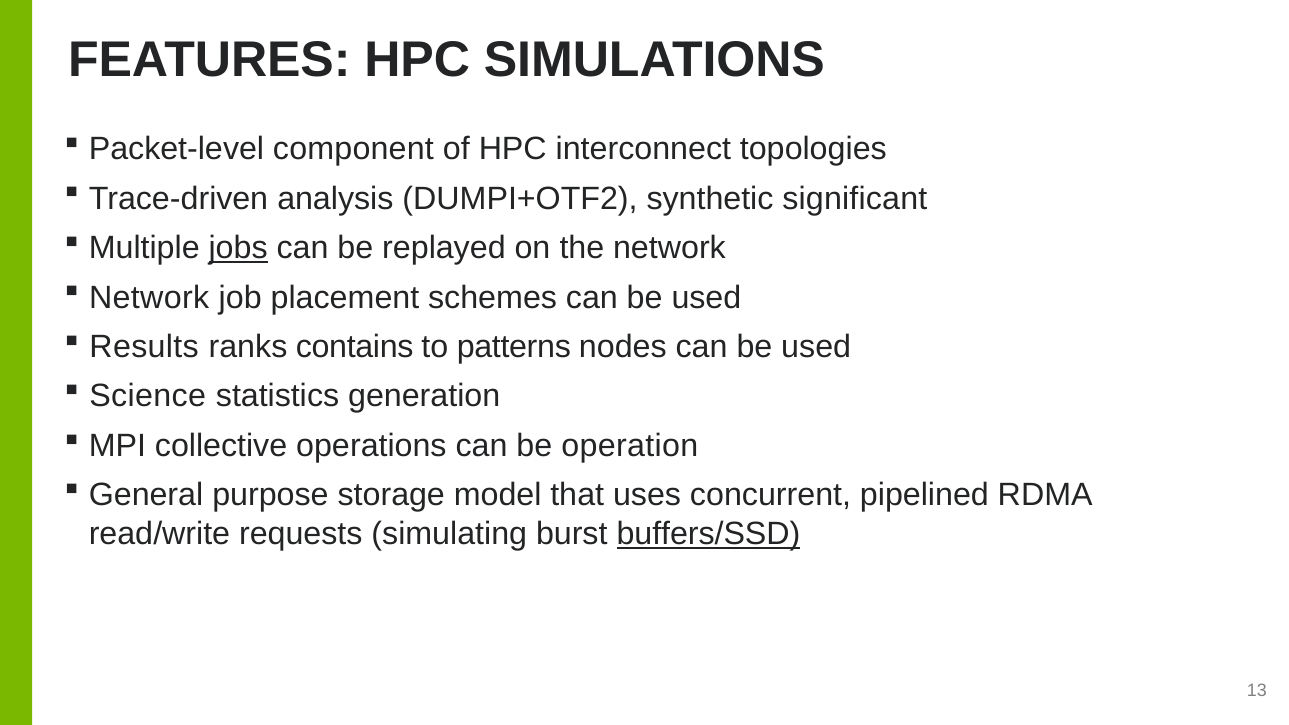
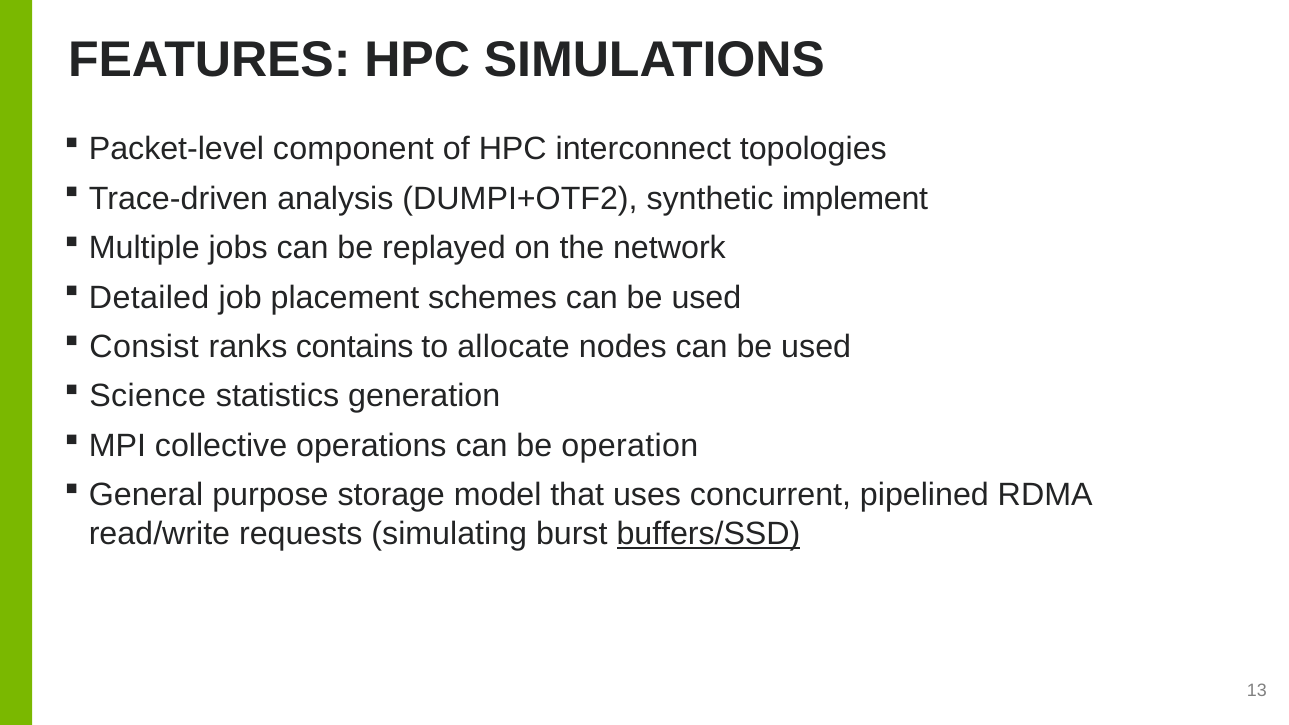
significant: significant -> implement (855, 199)
jobs underline: present -> none (238, 248)
Network: Network -> Detailed (149, 297)
Results: Results -> Consist (144, 347)
patterns: patterns -> allocate (514, 347)
